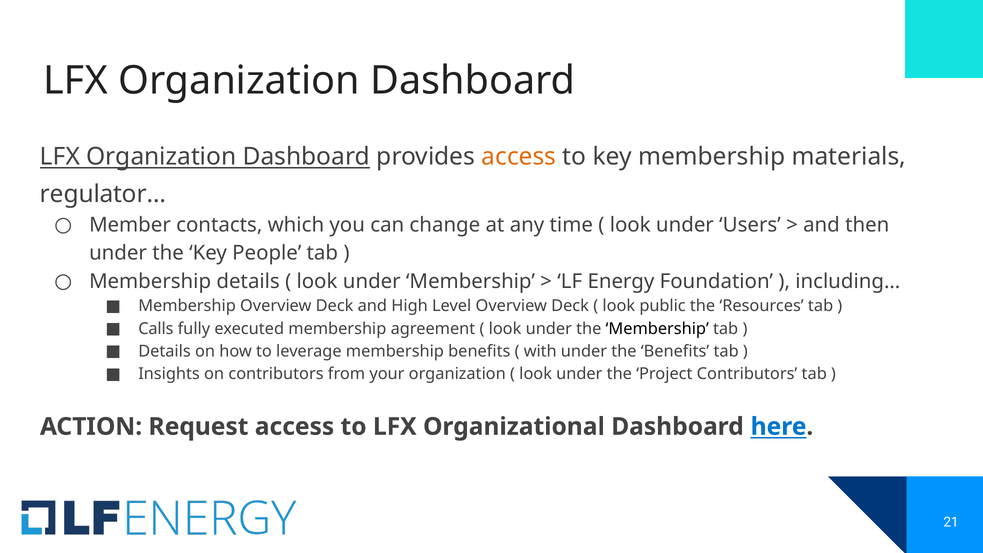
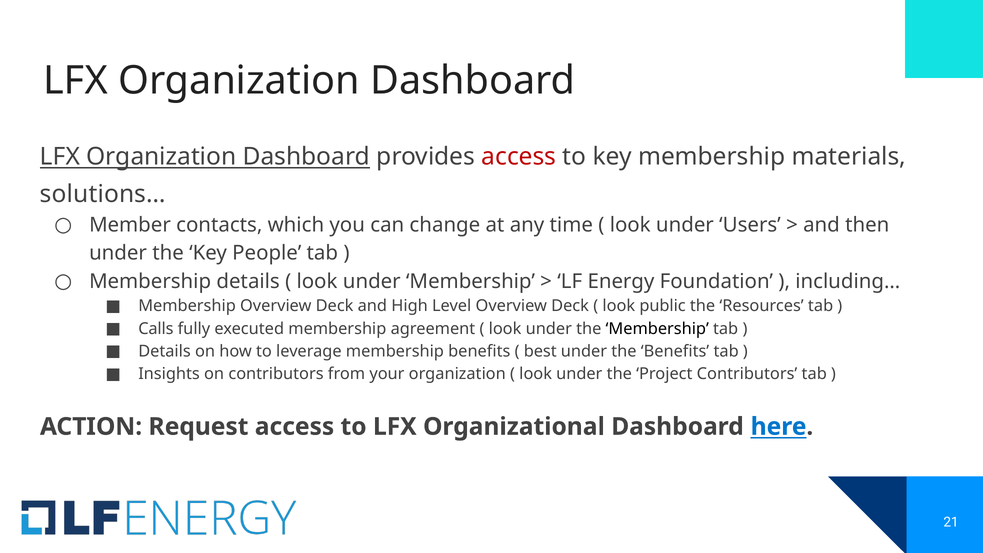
access colour: orange -> red (519, 157)
regulator…: regulator… -> solutions… (103, 194)
with: with -> best (540, 351)
